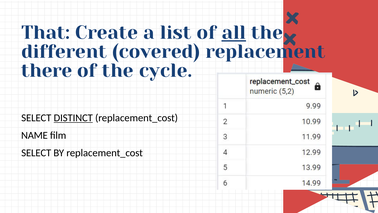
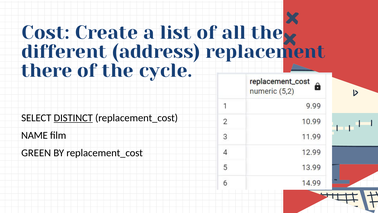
That: That -> Cost (45, 33)
all underline: present -> none (234, 33)
covered: covered -> address (156, 52)
SELECT: SELECT -> GREEN (36, 153)
